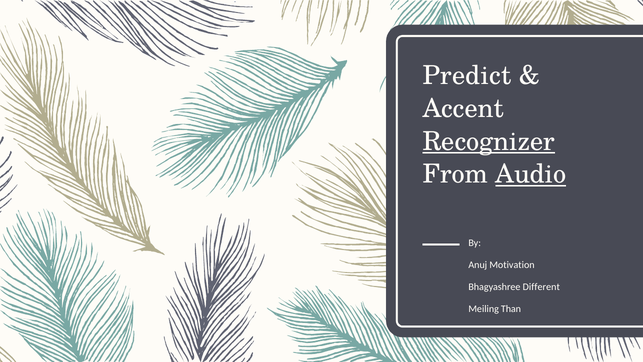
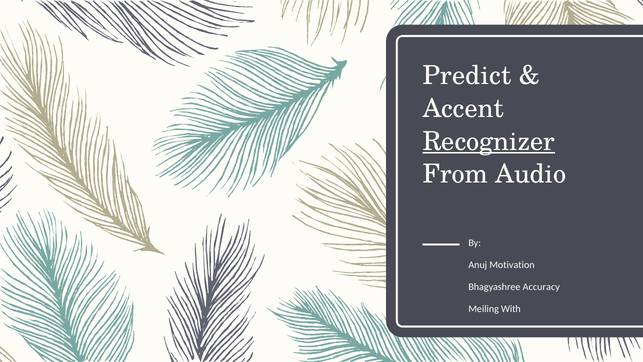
Audio underline: present -> none (531, 174)
Different: Different -> Accuracy (541, 287)
Than: Than -> With (511, 309)
